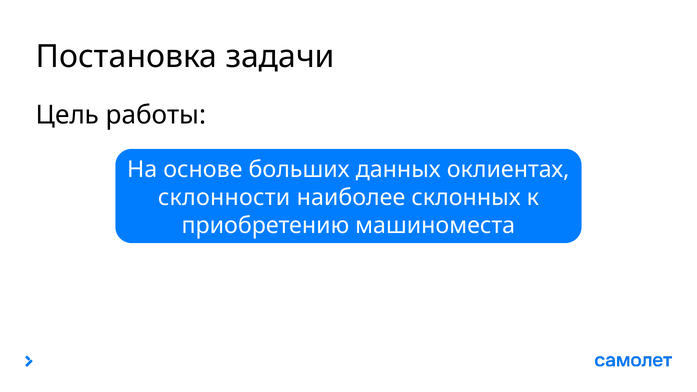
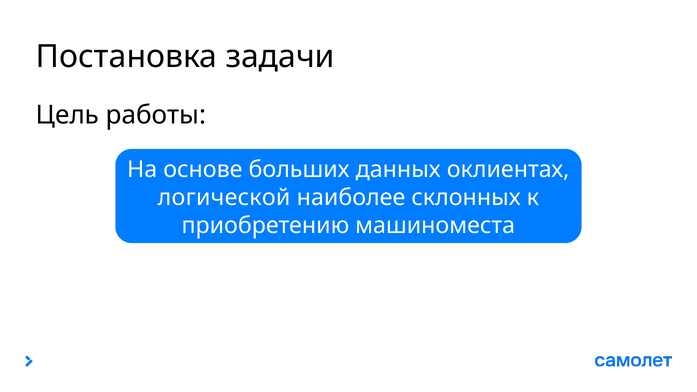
склонности: склонности -> логической (224, 198)
